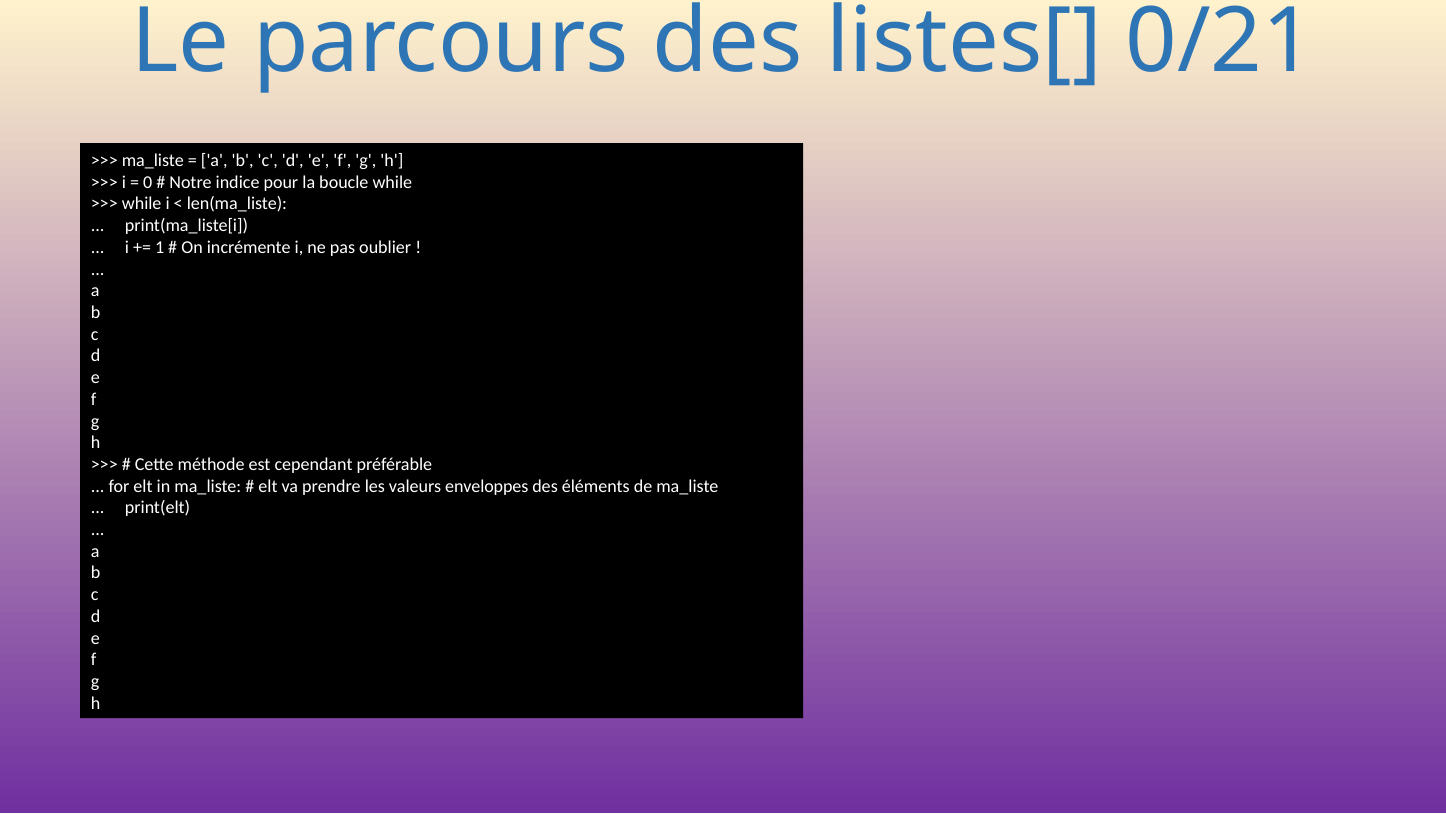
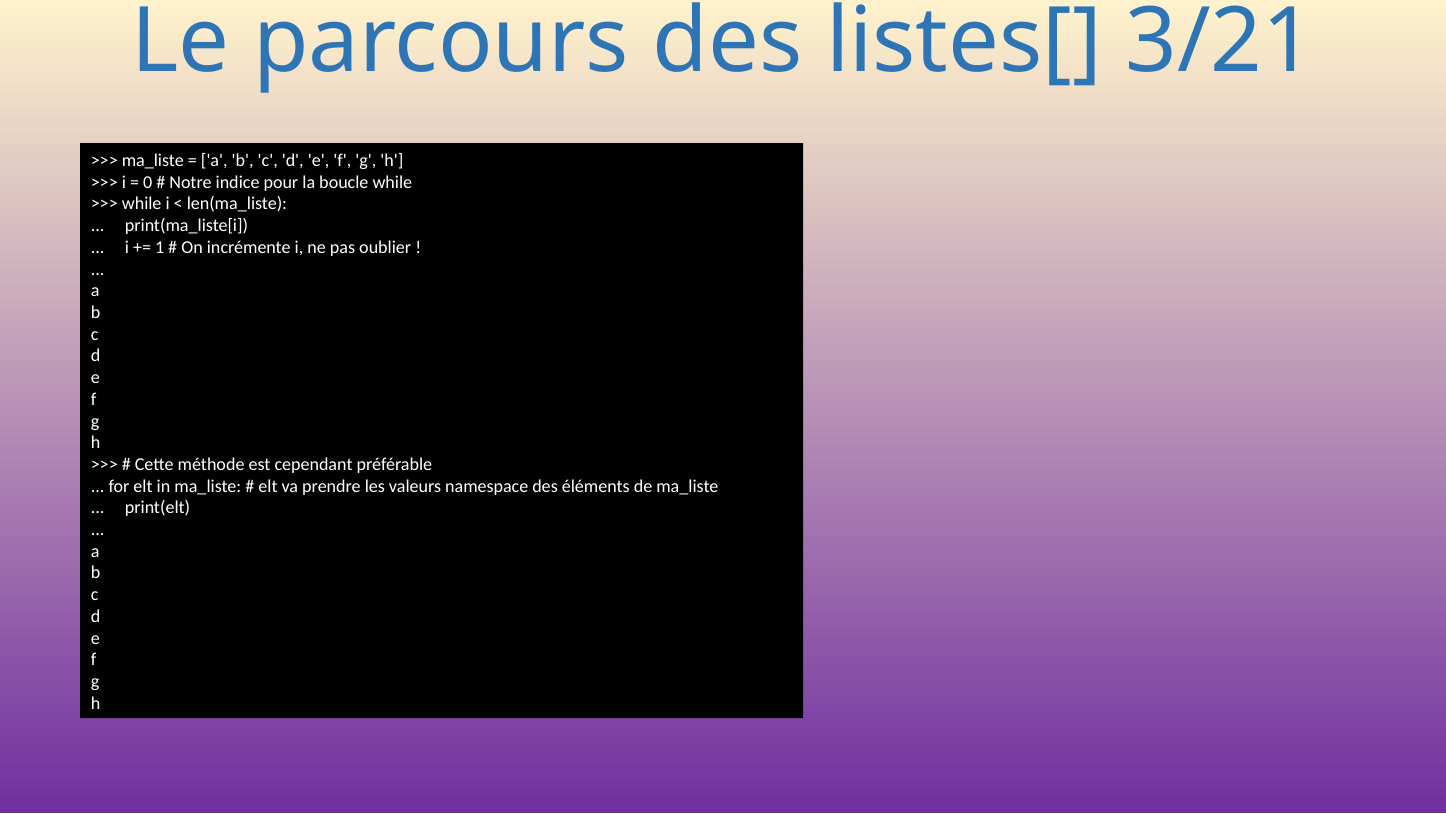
0/21: 0/21 -> 3/21 (1220, 41)
enveloppes: enveloppes -> namespace (487, 486)
